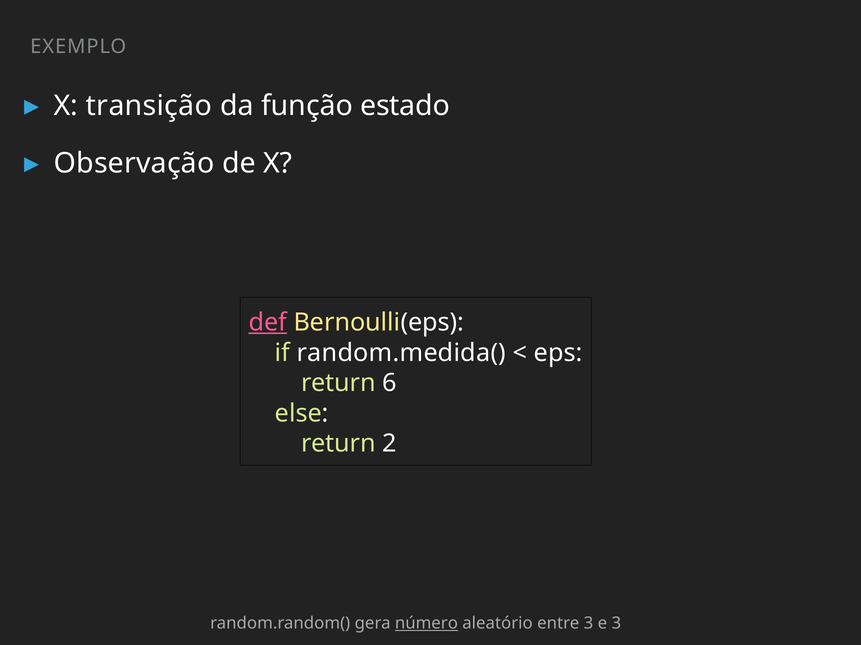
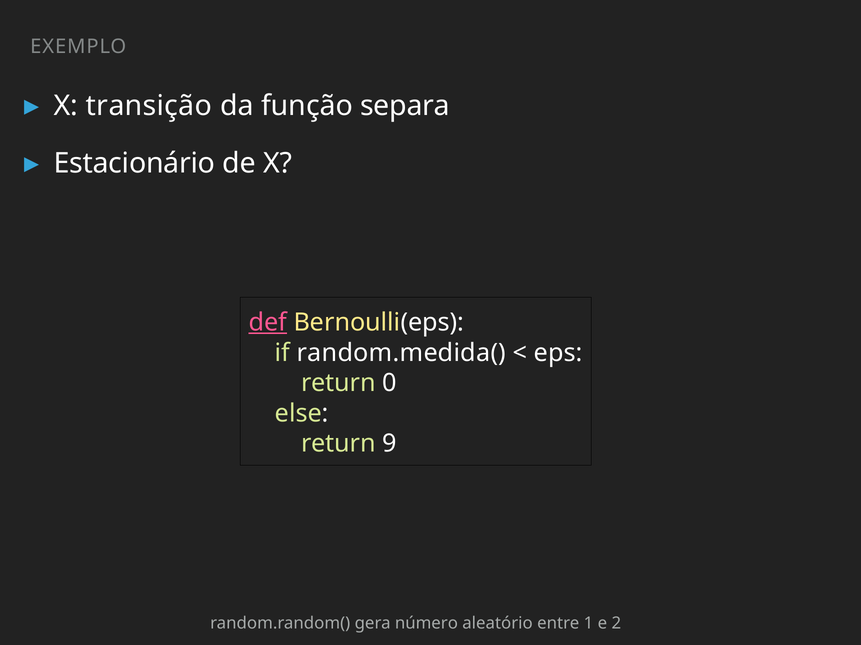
estado: estado -> separa (405, 106)
Observação: Observação -> Estacionário (134, 164)
6: 6 -> 0 (390, 383)
2: 2 -> 9 (390, 444)
número underline: present -> none (426, 624)
entre 3: 3 -> 1 (589, 624)
e 3: 3 -> 2 (616, 624)
